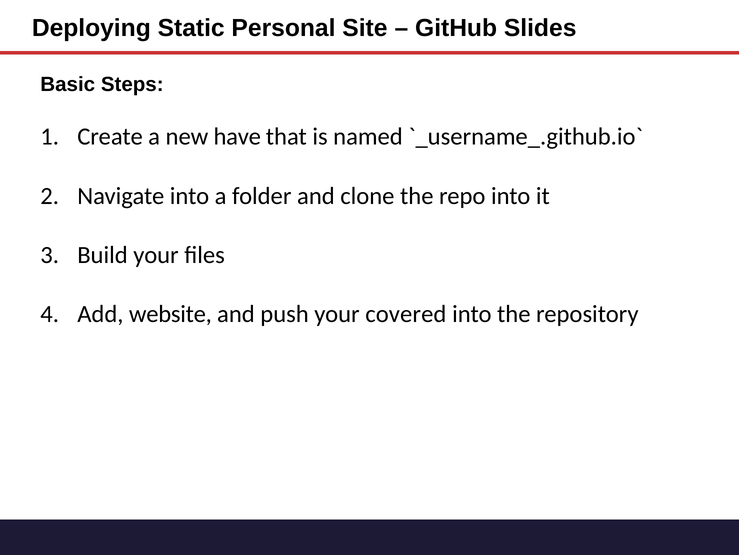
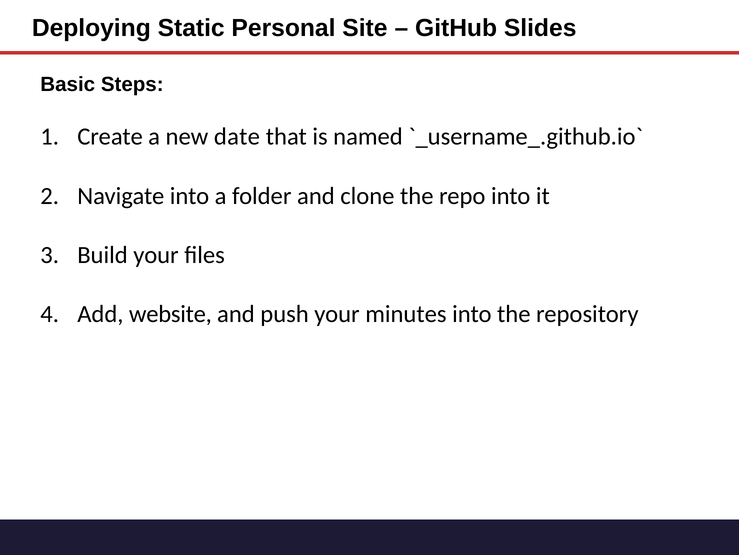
have: have -> date (237, 137)
covered: covered -> minutes (406, 314)
